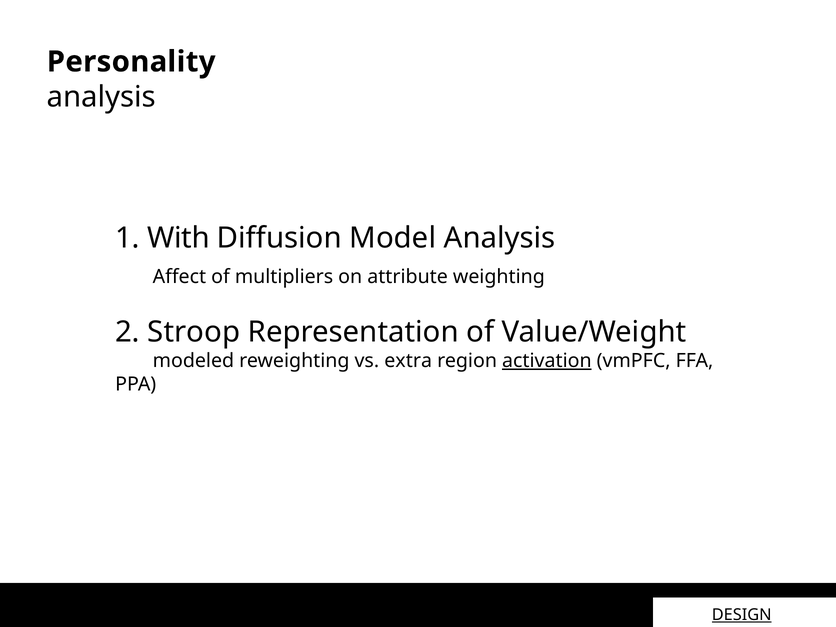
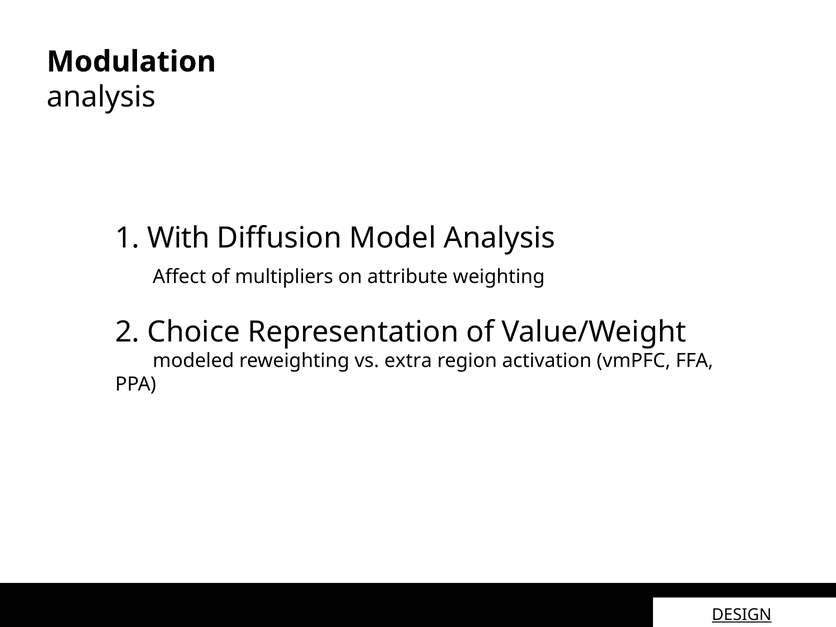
Personality: Personality -> Modulation (131, 62)
Stroop: Stroop -> Choice (194, 332)
activation underline: present -> none (547, 361)
